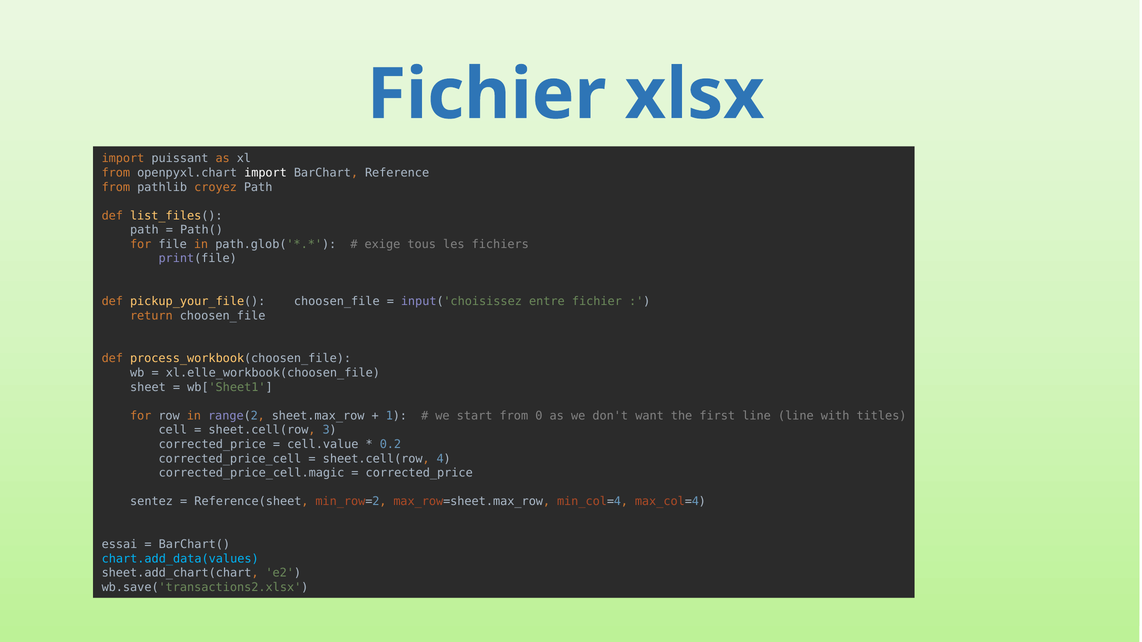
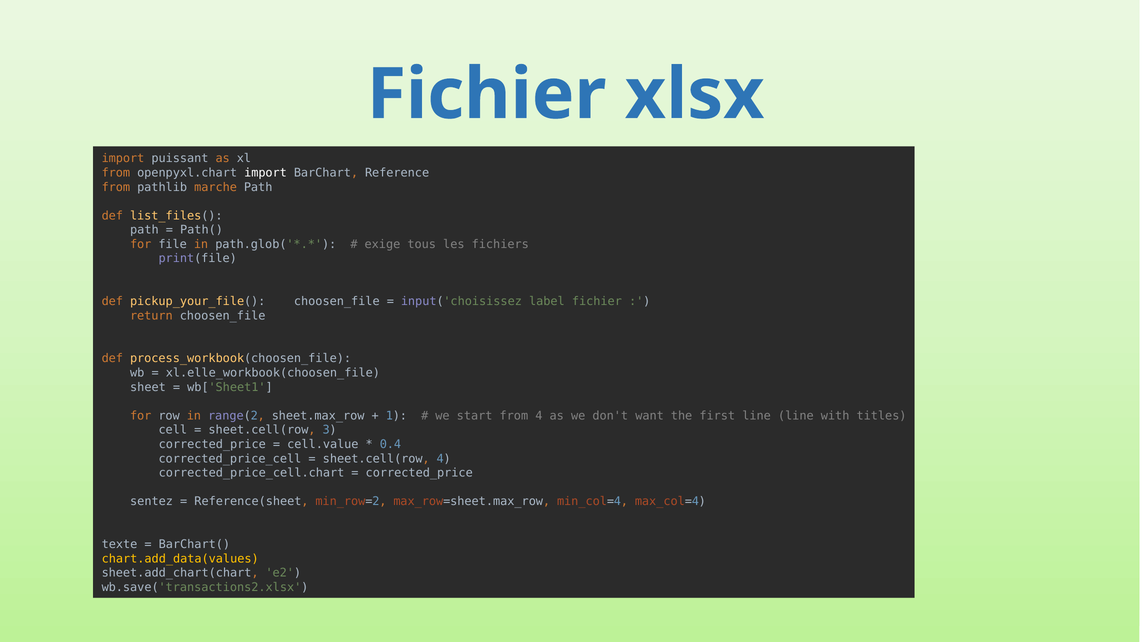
croyez: croyez -> marche (216, 187)
entre: entre -> label (547, 302)
from 0: 0 -> 4 (539, 416)
0.2: 0.2 -> 0.4 (390, 445)
corrected_price_cell.magic: corrected_price_cell.magic -> corrected_price_cell.chart (252, 473)
essai: essai -> texte (119, 545)
chart.add_data(values colour: light blue -> yellow (180, 559)
